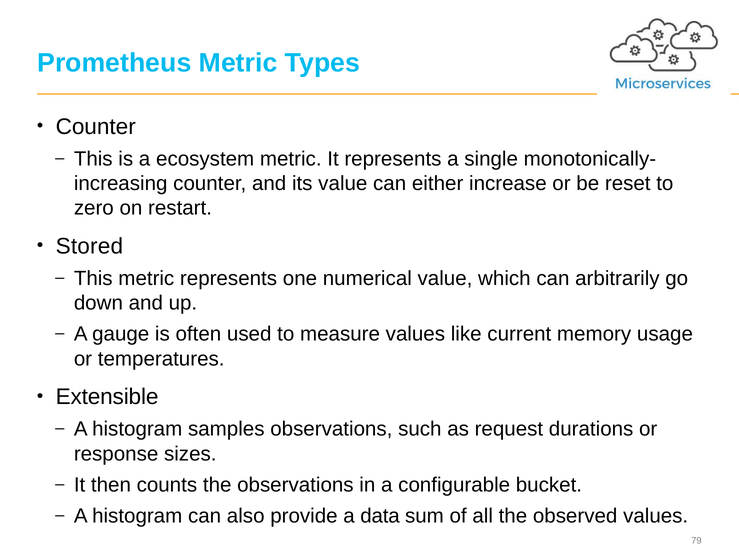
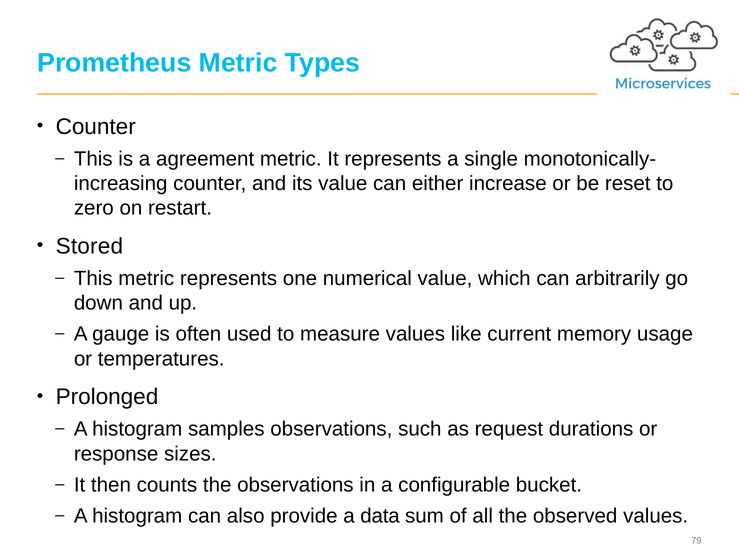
ecosystem: ecosystem -> agreement (205, 159)
Extensible: Extensible -> Prolonged (107, 397)
